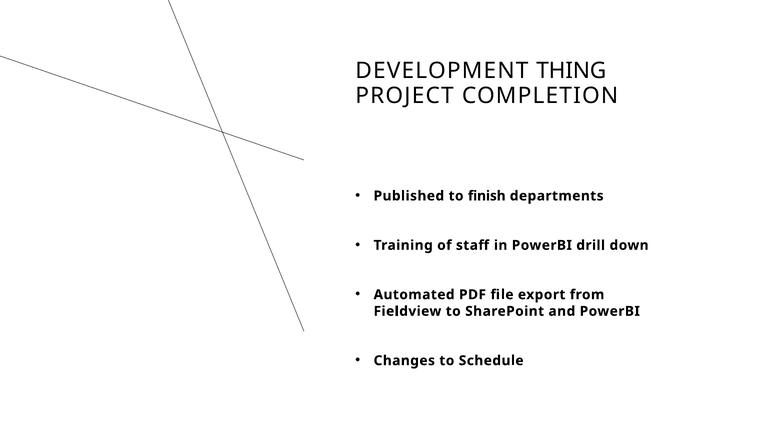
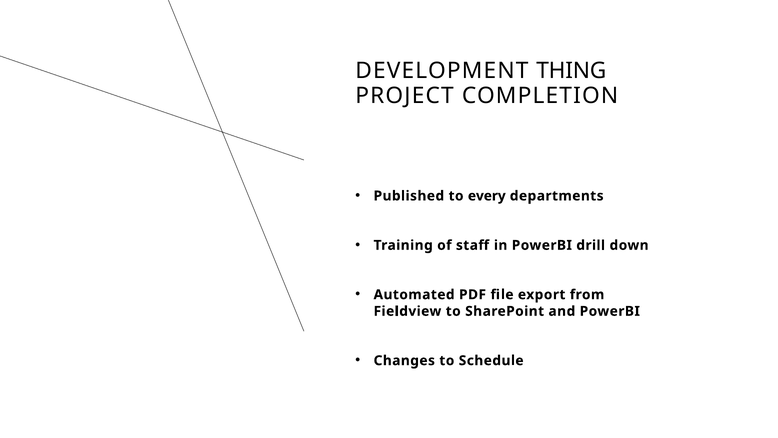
finish: finish -> every (487, 196)
